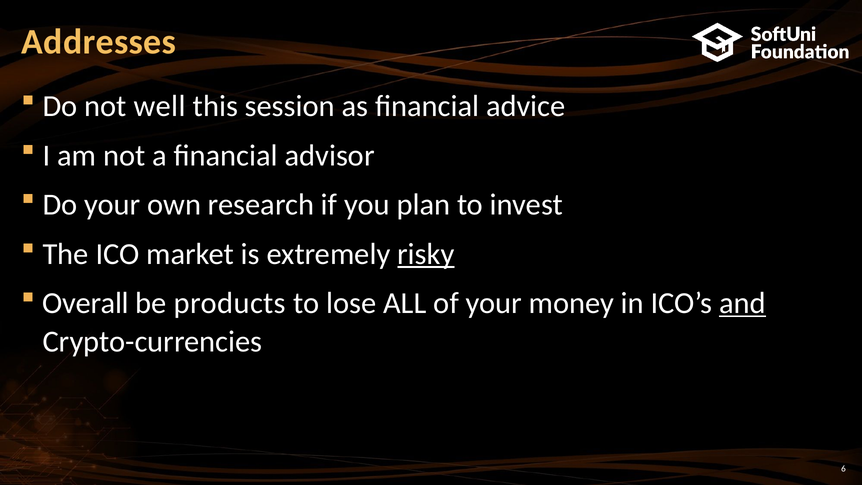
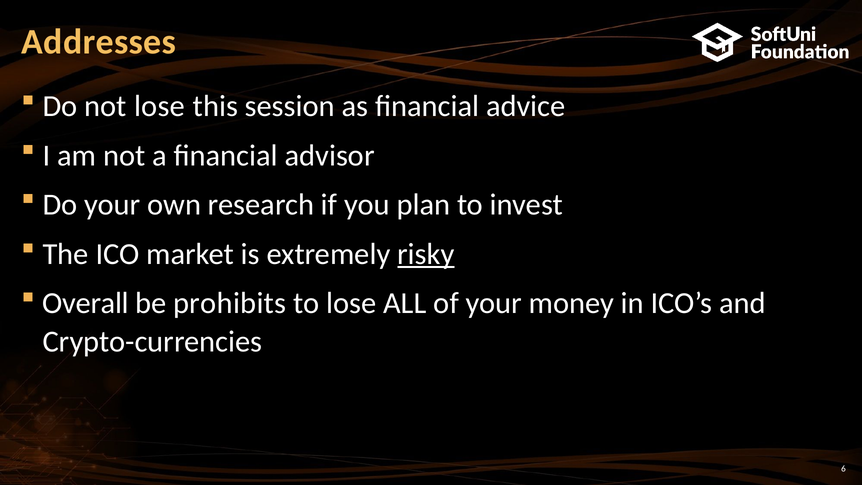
not well: well -> lose (160, 106)
products: products -> prohibits (230, 303)
and underline: present -> none (743, 303)
